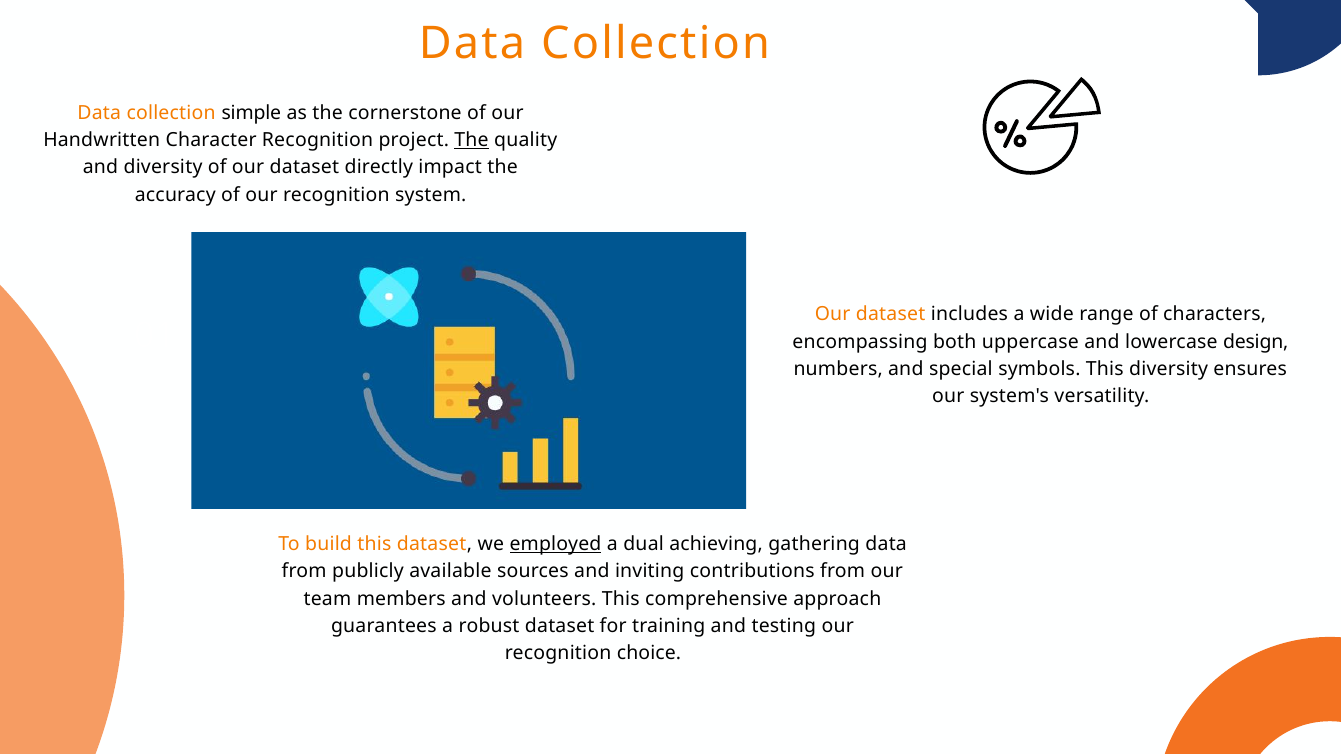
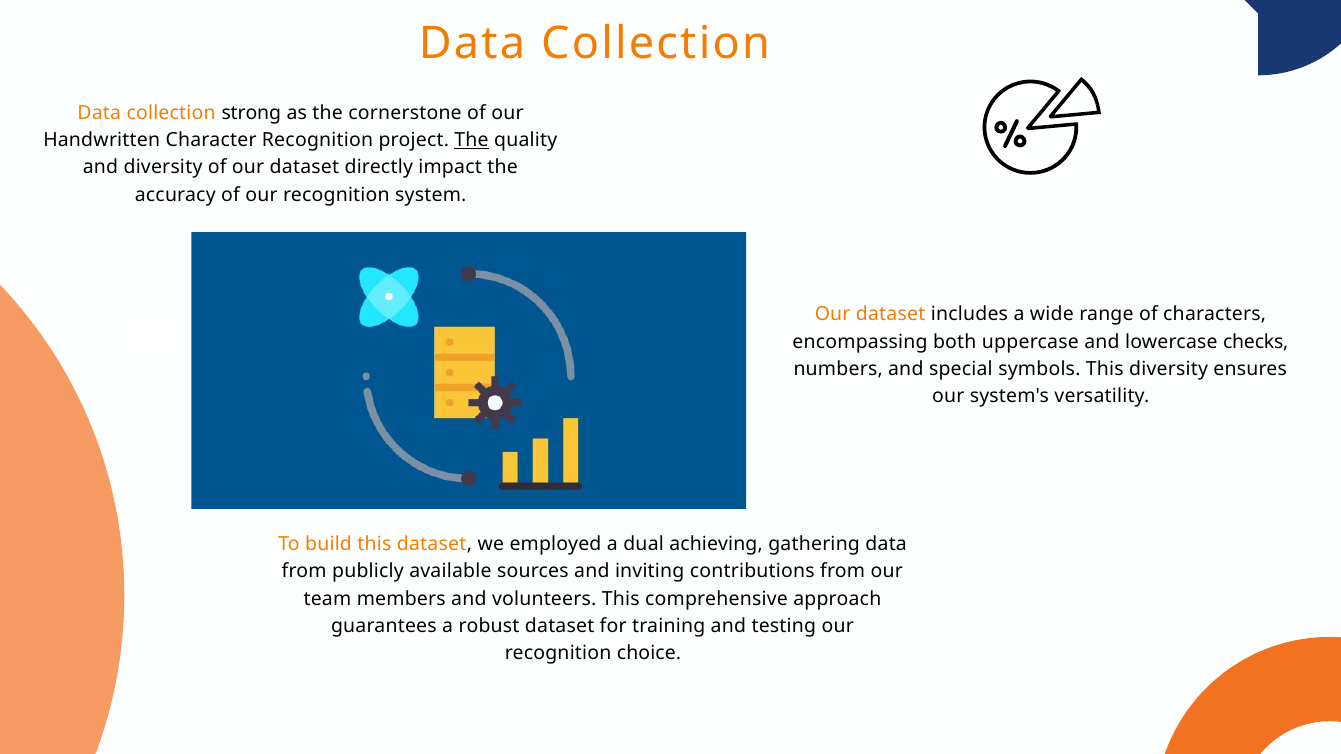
simple: simple -> strong (251, 113)
design: design -> checks (1256, 342)
employed underline: present -> none (555, 544)
